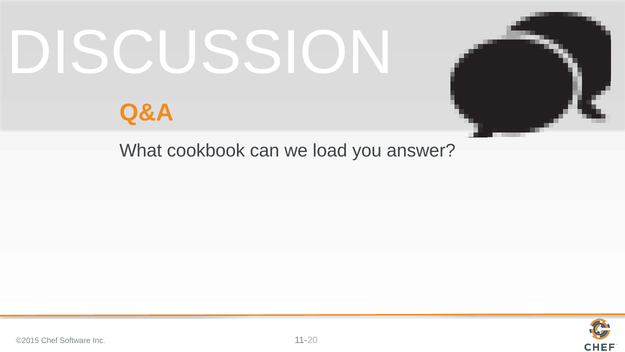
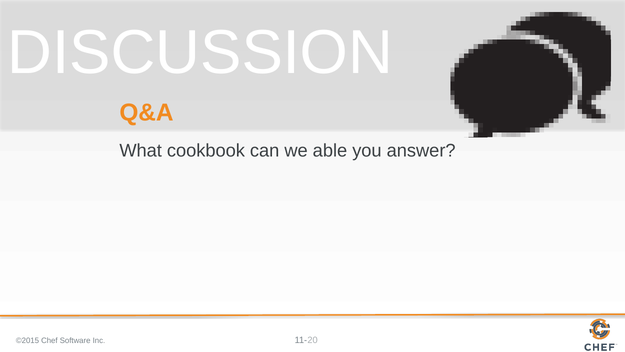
load: load -> able (330, 150)
